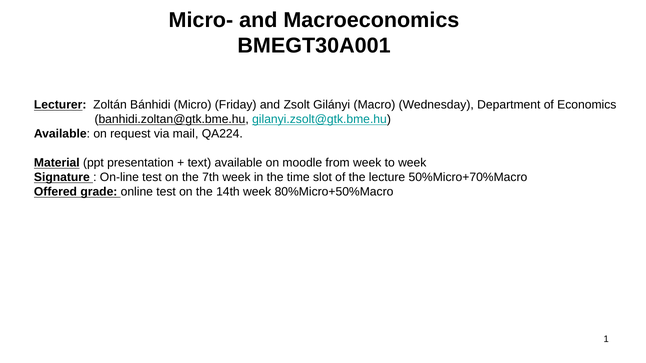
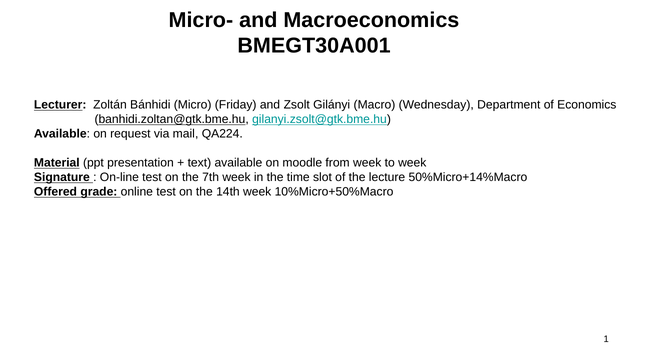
50%Micro+70%Macro: 50%Micro+70%Macro -> 50%Micro+14%Macro (468, 178)
80%Micro+50%Macro: 80%Micro+50%Macro -> 10%Micro+50%Macro (334, 192)
